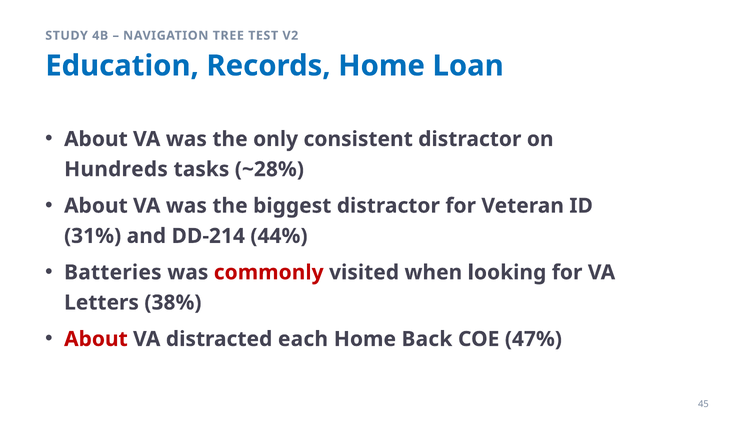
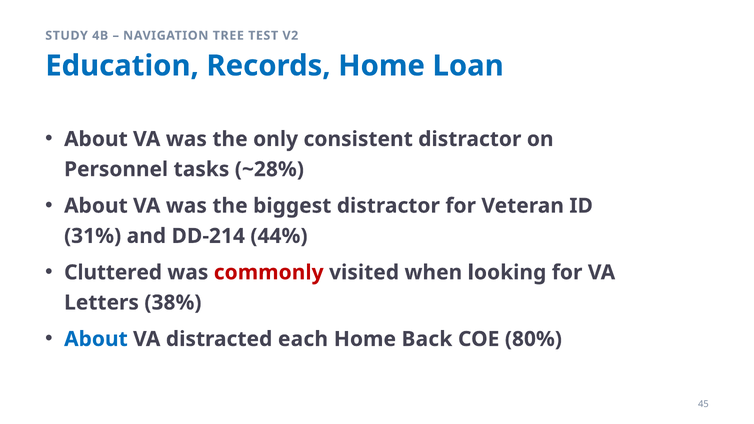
Hundreds: Hundreds -> Personnel (116, 169)
Batteries: Batteries -> Cluttered (113, 273)
About colour: red -> blue (96, 339)
47%: 47% -> 80% (533, 339)
